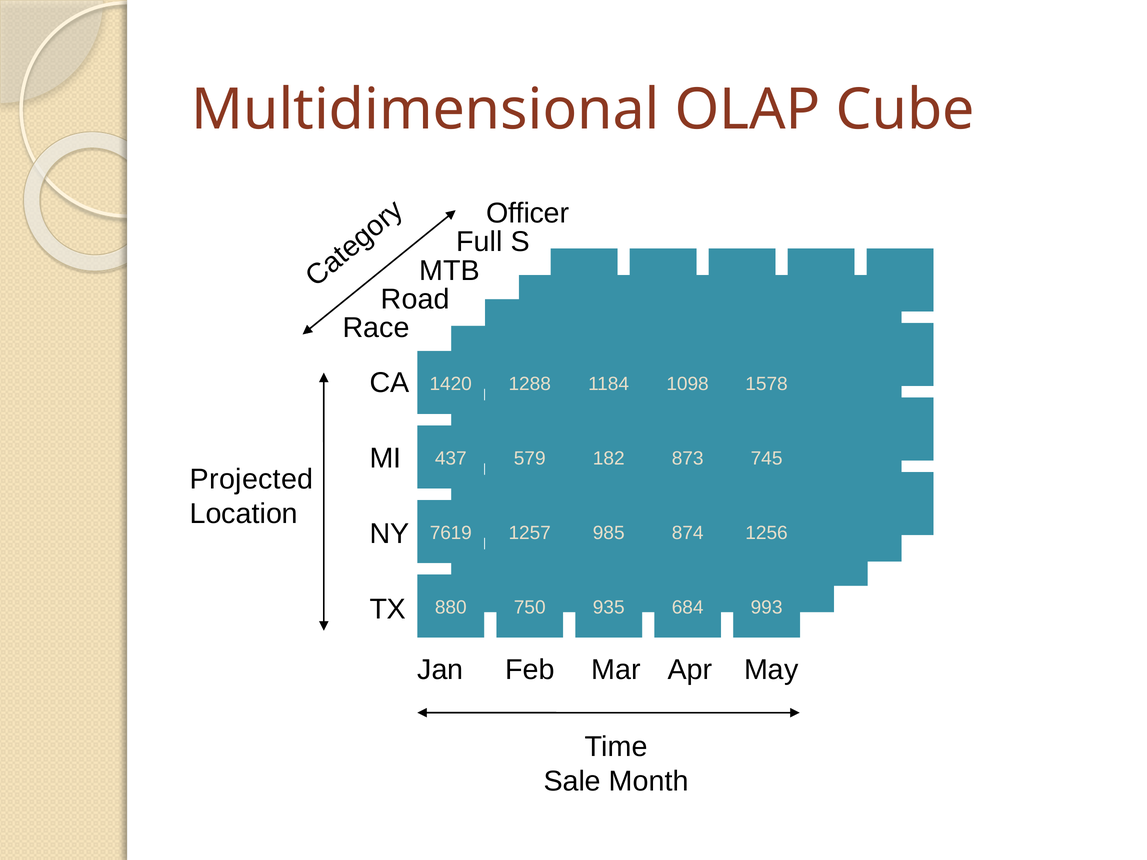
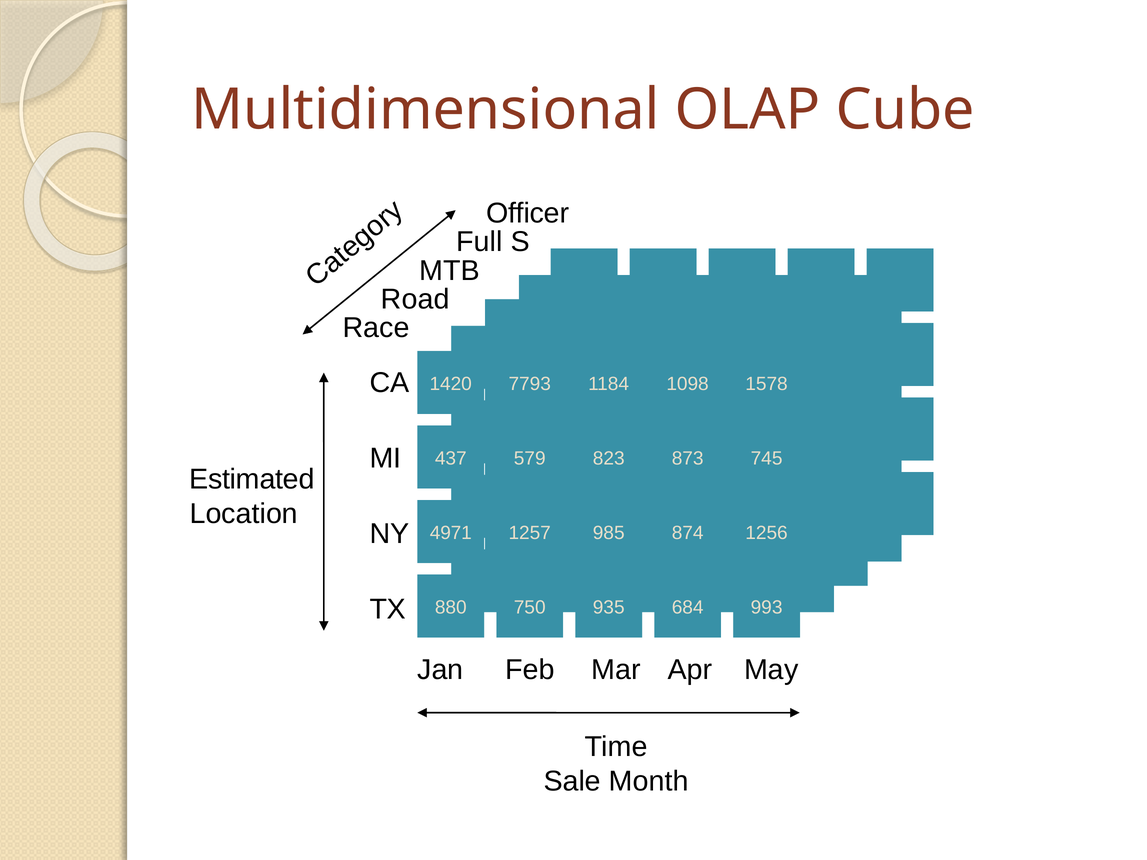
1288: 1288 -> 7793 (530, 384)
182: 182 -> 823 (609, 458)
Projected: Projected -> Estimated (252, 480)
7619: 7619 -> 4971 (451, 533)
